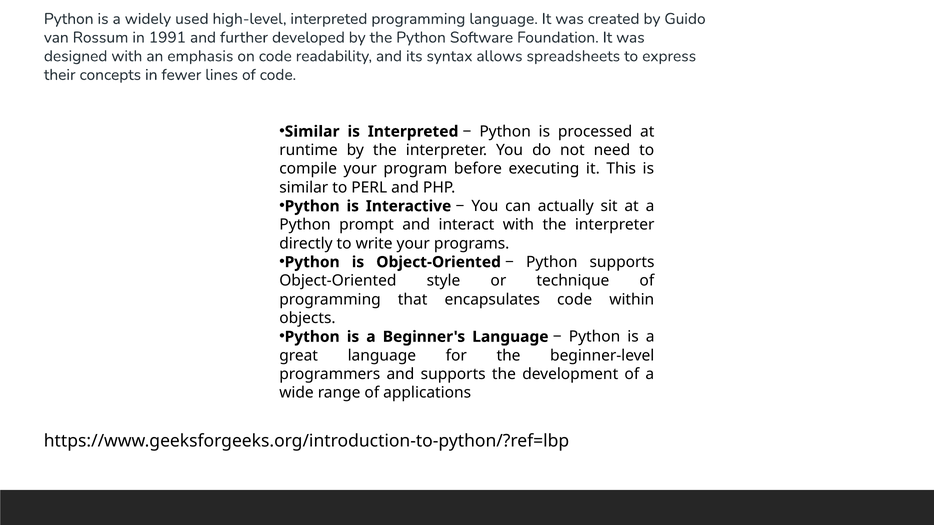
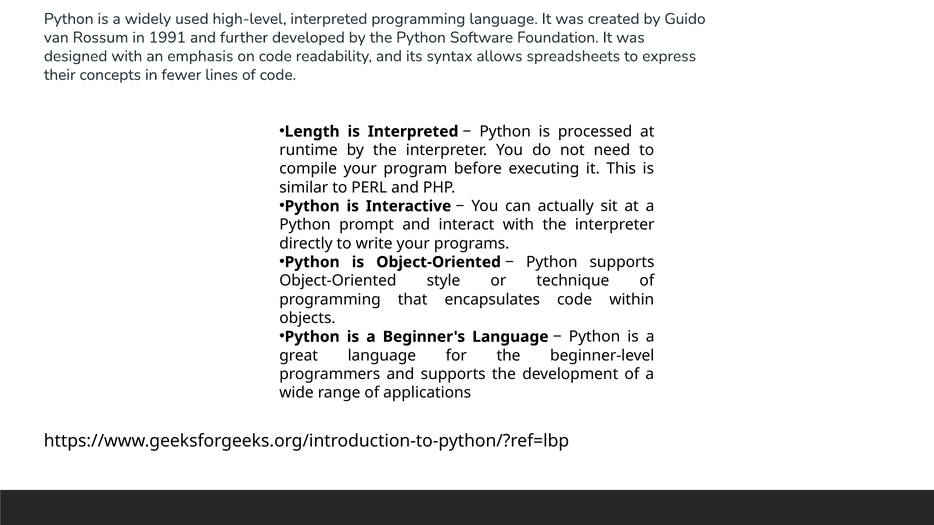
Similar: Similar -> Length (312, 132)
